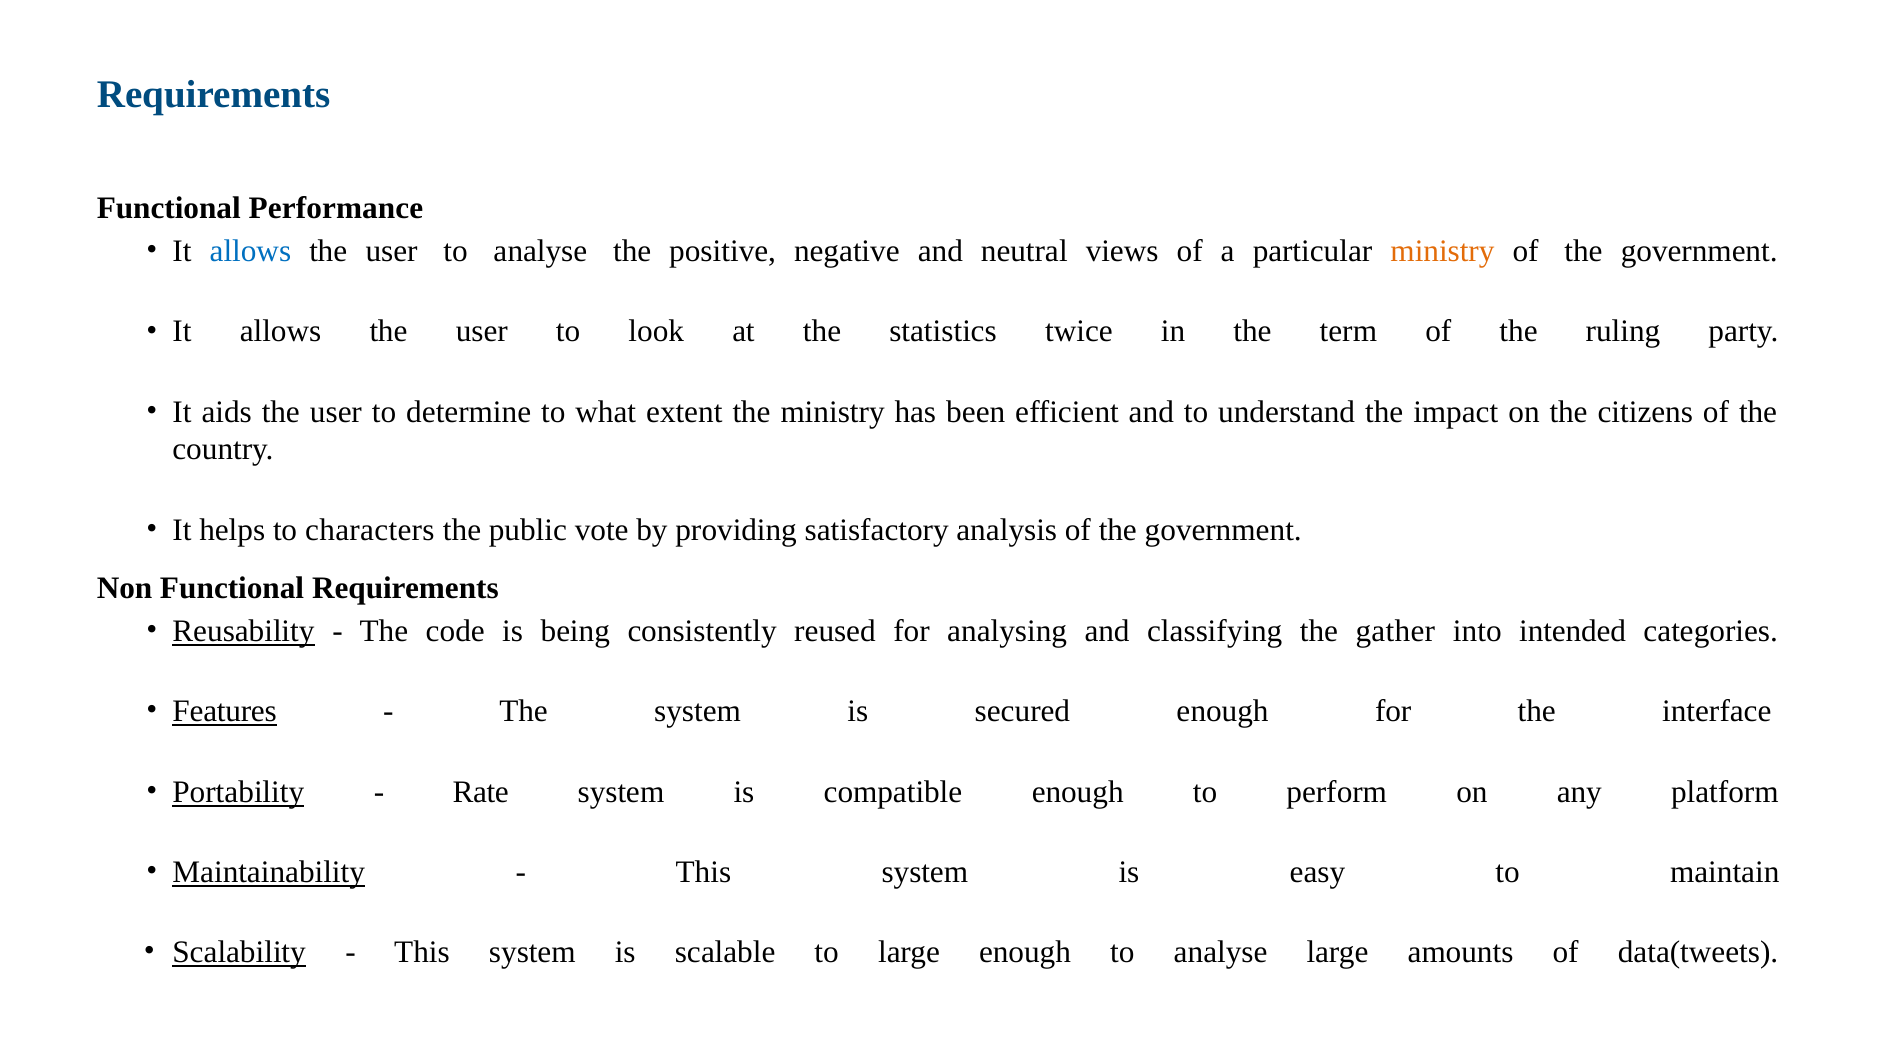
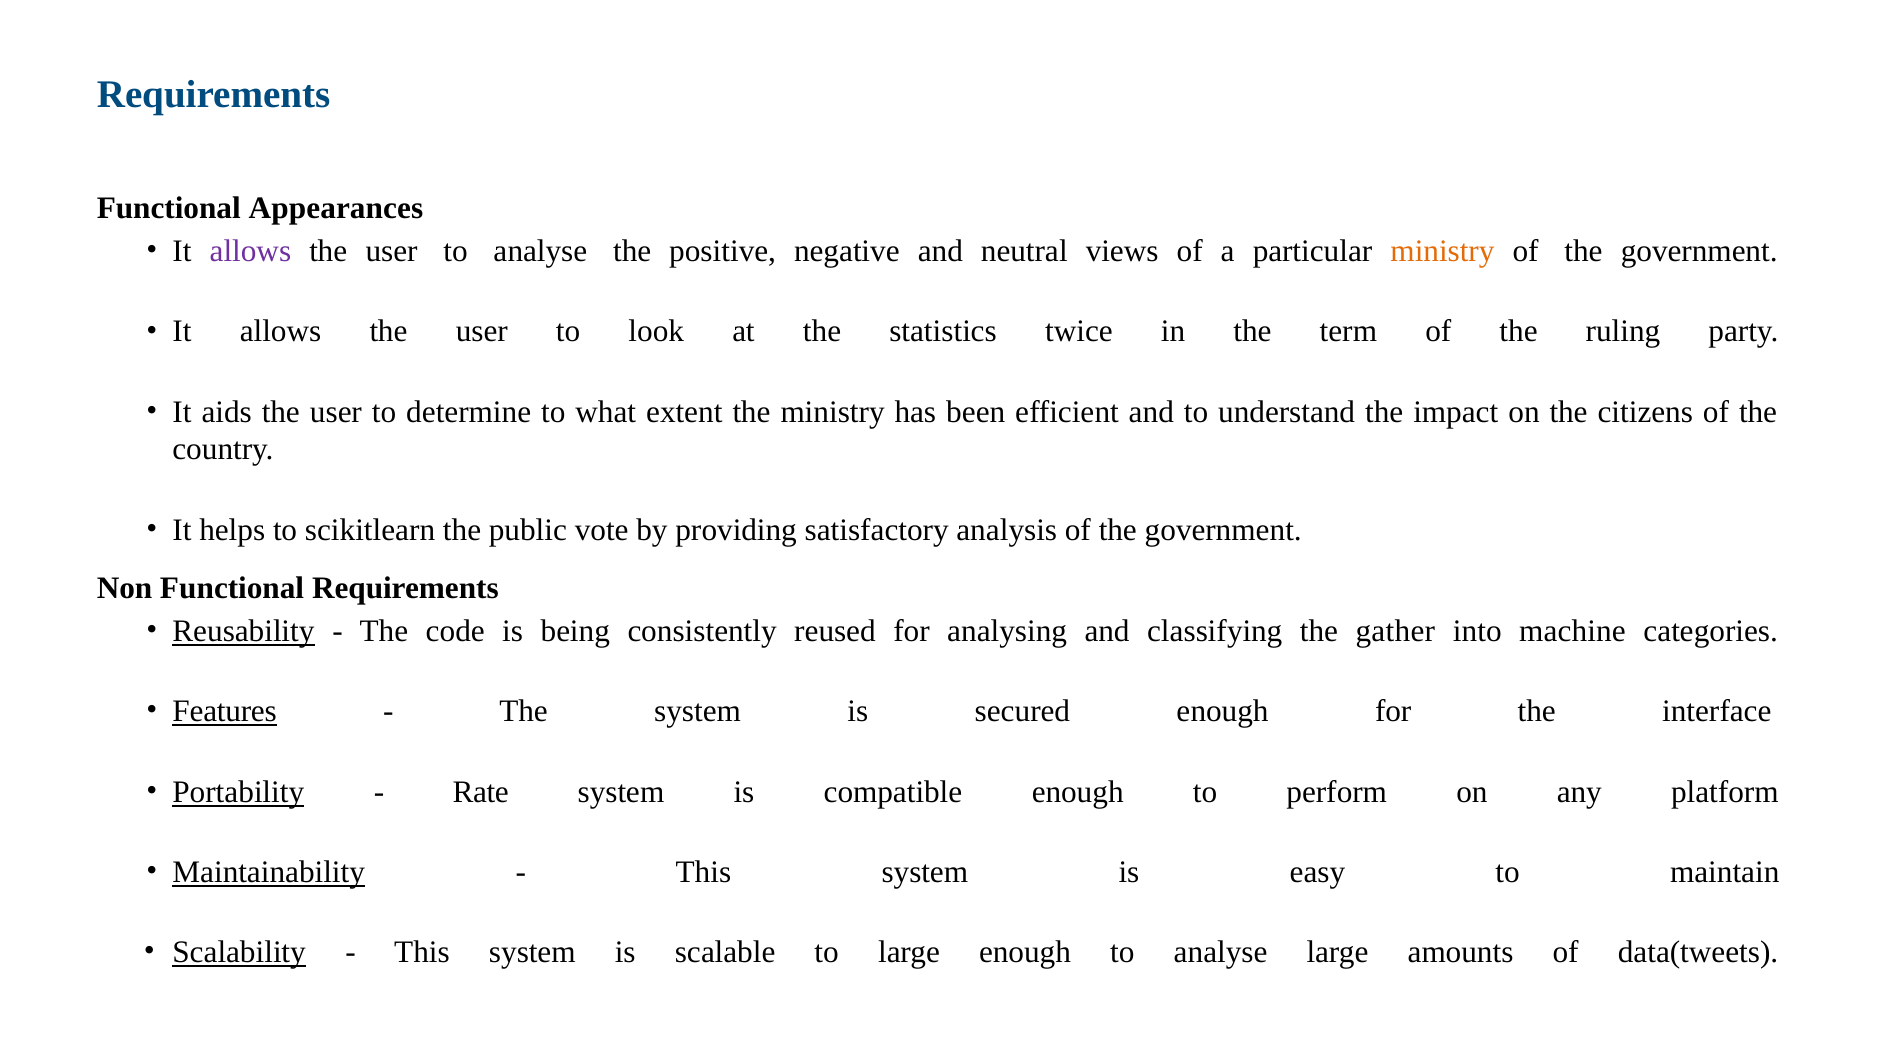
Performance: Performance -> Appearances (336, 209)
allows colour: blue -> purple (250, 251)
characters: characters -> scikitlearn (370, 530)
intended: intended -> machine (1573, 631)
